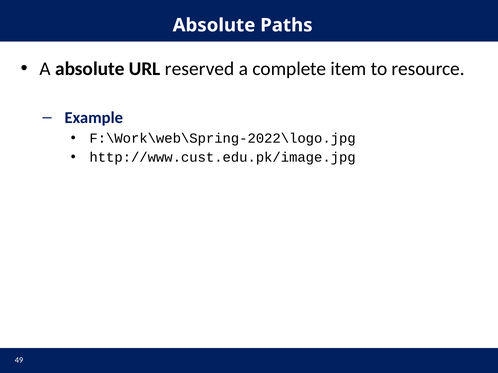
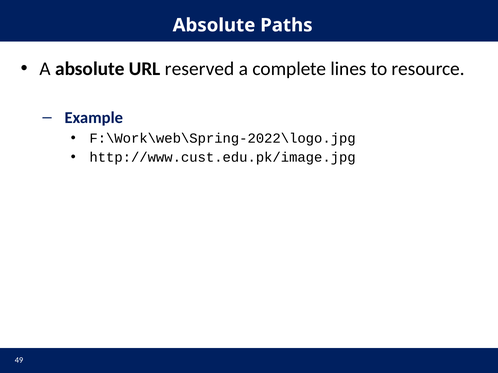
item: item -> lines (349, 69)
